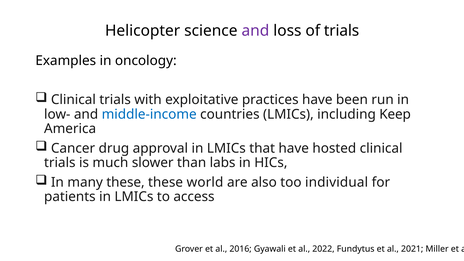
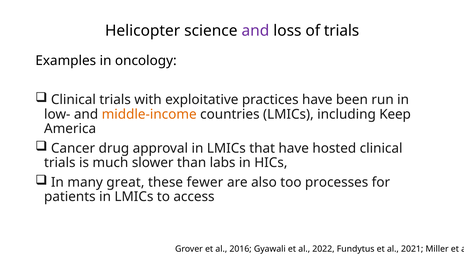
middle-income colour: blue -> orange (149, 114)
many these: these -> great (125, 182)
world: world -> fewer (205, 182)
individual: individual -> processes (337, 182)
